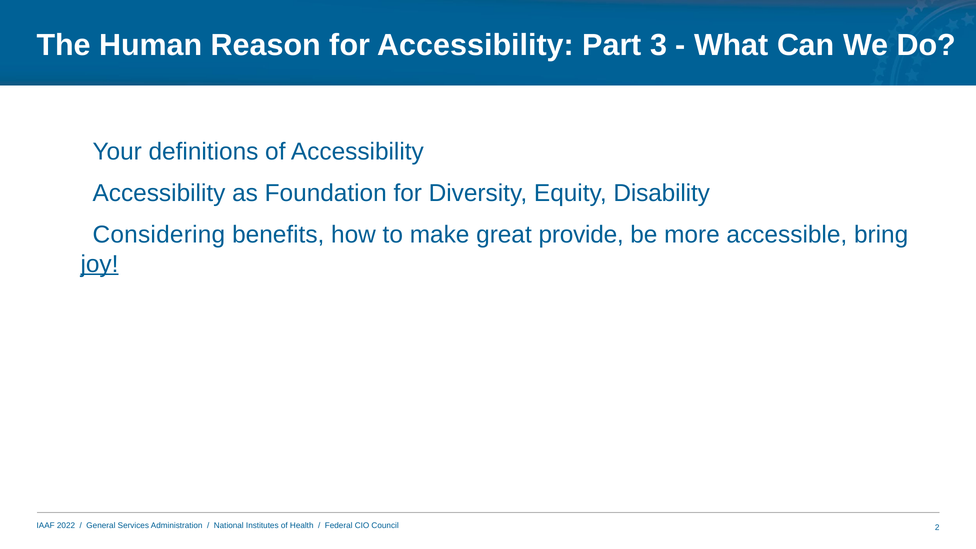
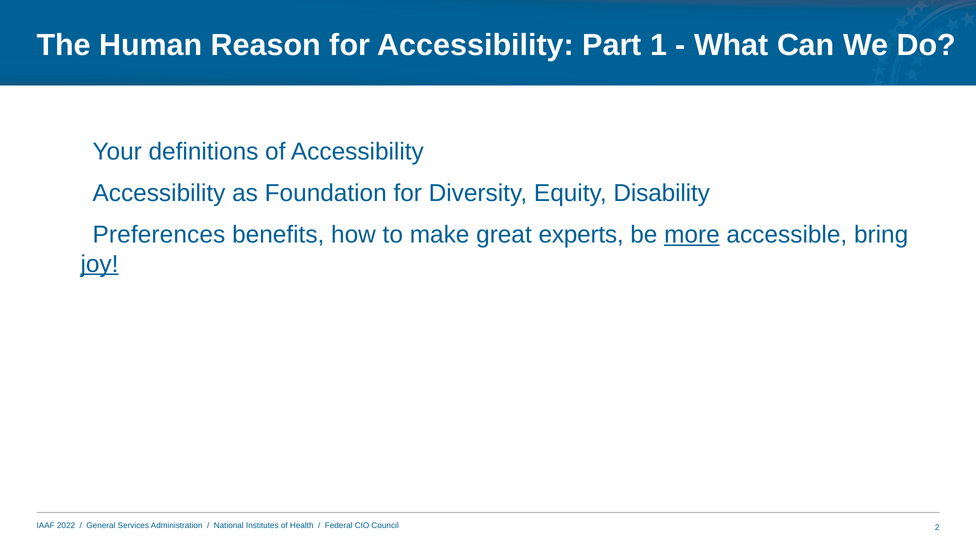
3: 3 -> 1 (658, 45)
Considering: Considering -> Preferences (159, 235)
provide: provide -> experts (581, 235)
more underline: none -> present (692, 235)
